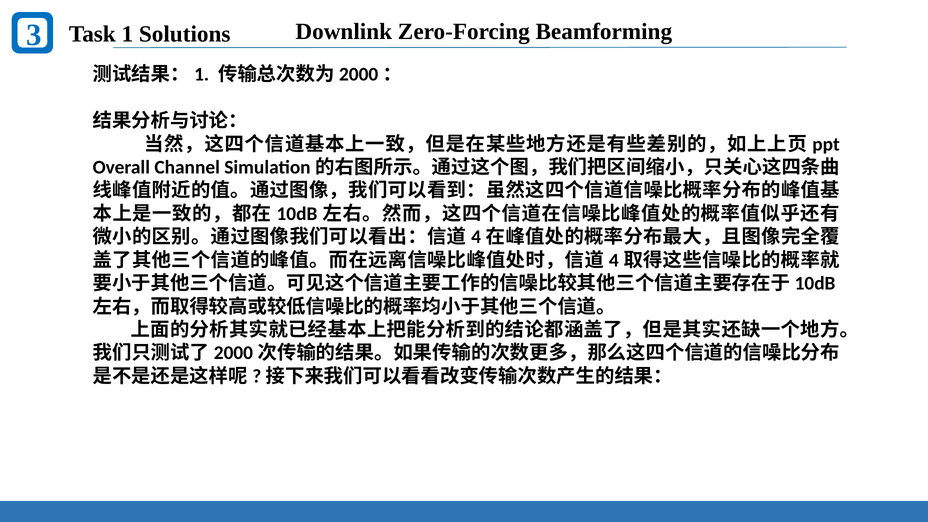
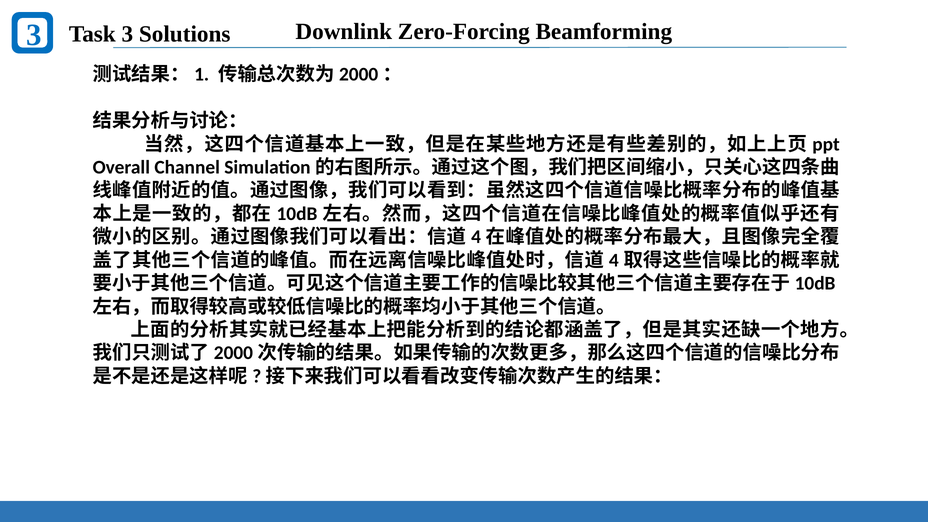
Task 1: 1 -> 3 (127, 34)
